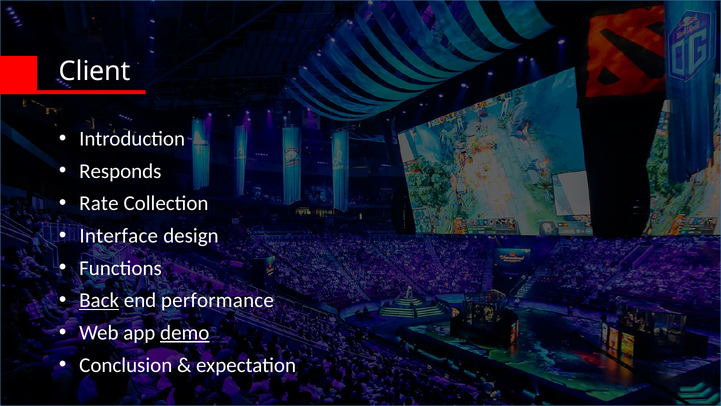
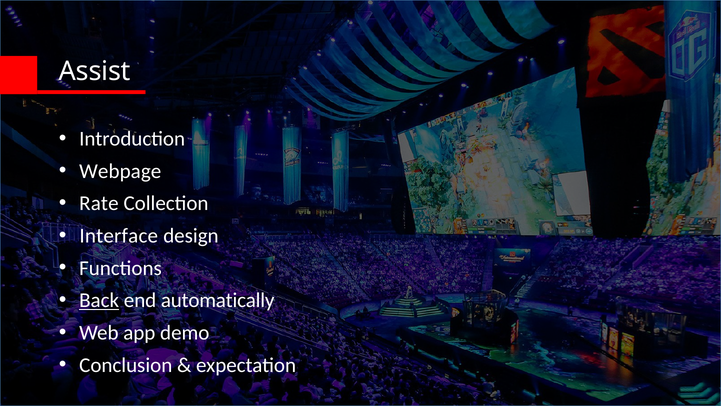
Client: Client -> Assist (95, 71)
Responds: Responds -> Webpage (120, 171)
performance: performance -> automatically (218, 300)
demo underline: present -> none (185, 332)
